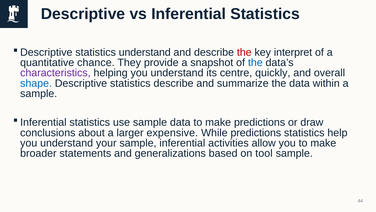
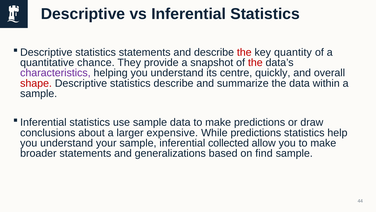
statistics understand: understand -> statements (145, 52)
interpret: interpret -> quantity (293, 52)
the colour: blue -> red (255, 63)
shape colour: blue -> red (36, 83)
activities: activities -> collected (229, 143)
tool: tool -> find (264, 153)
